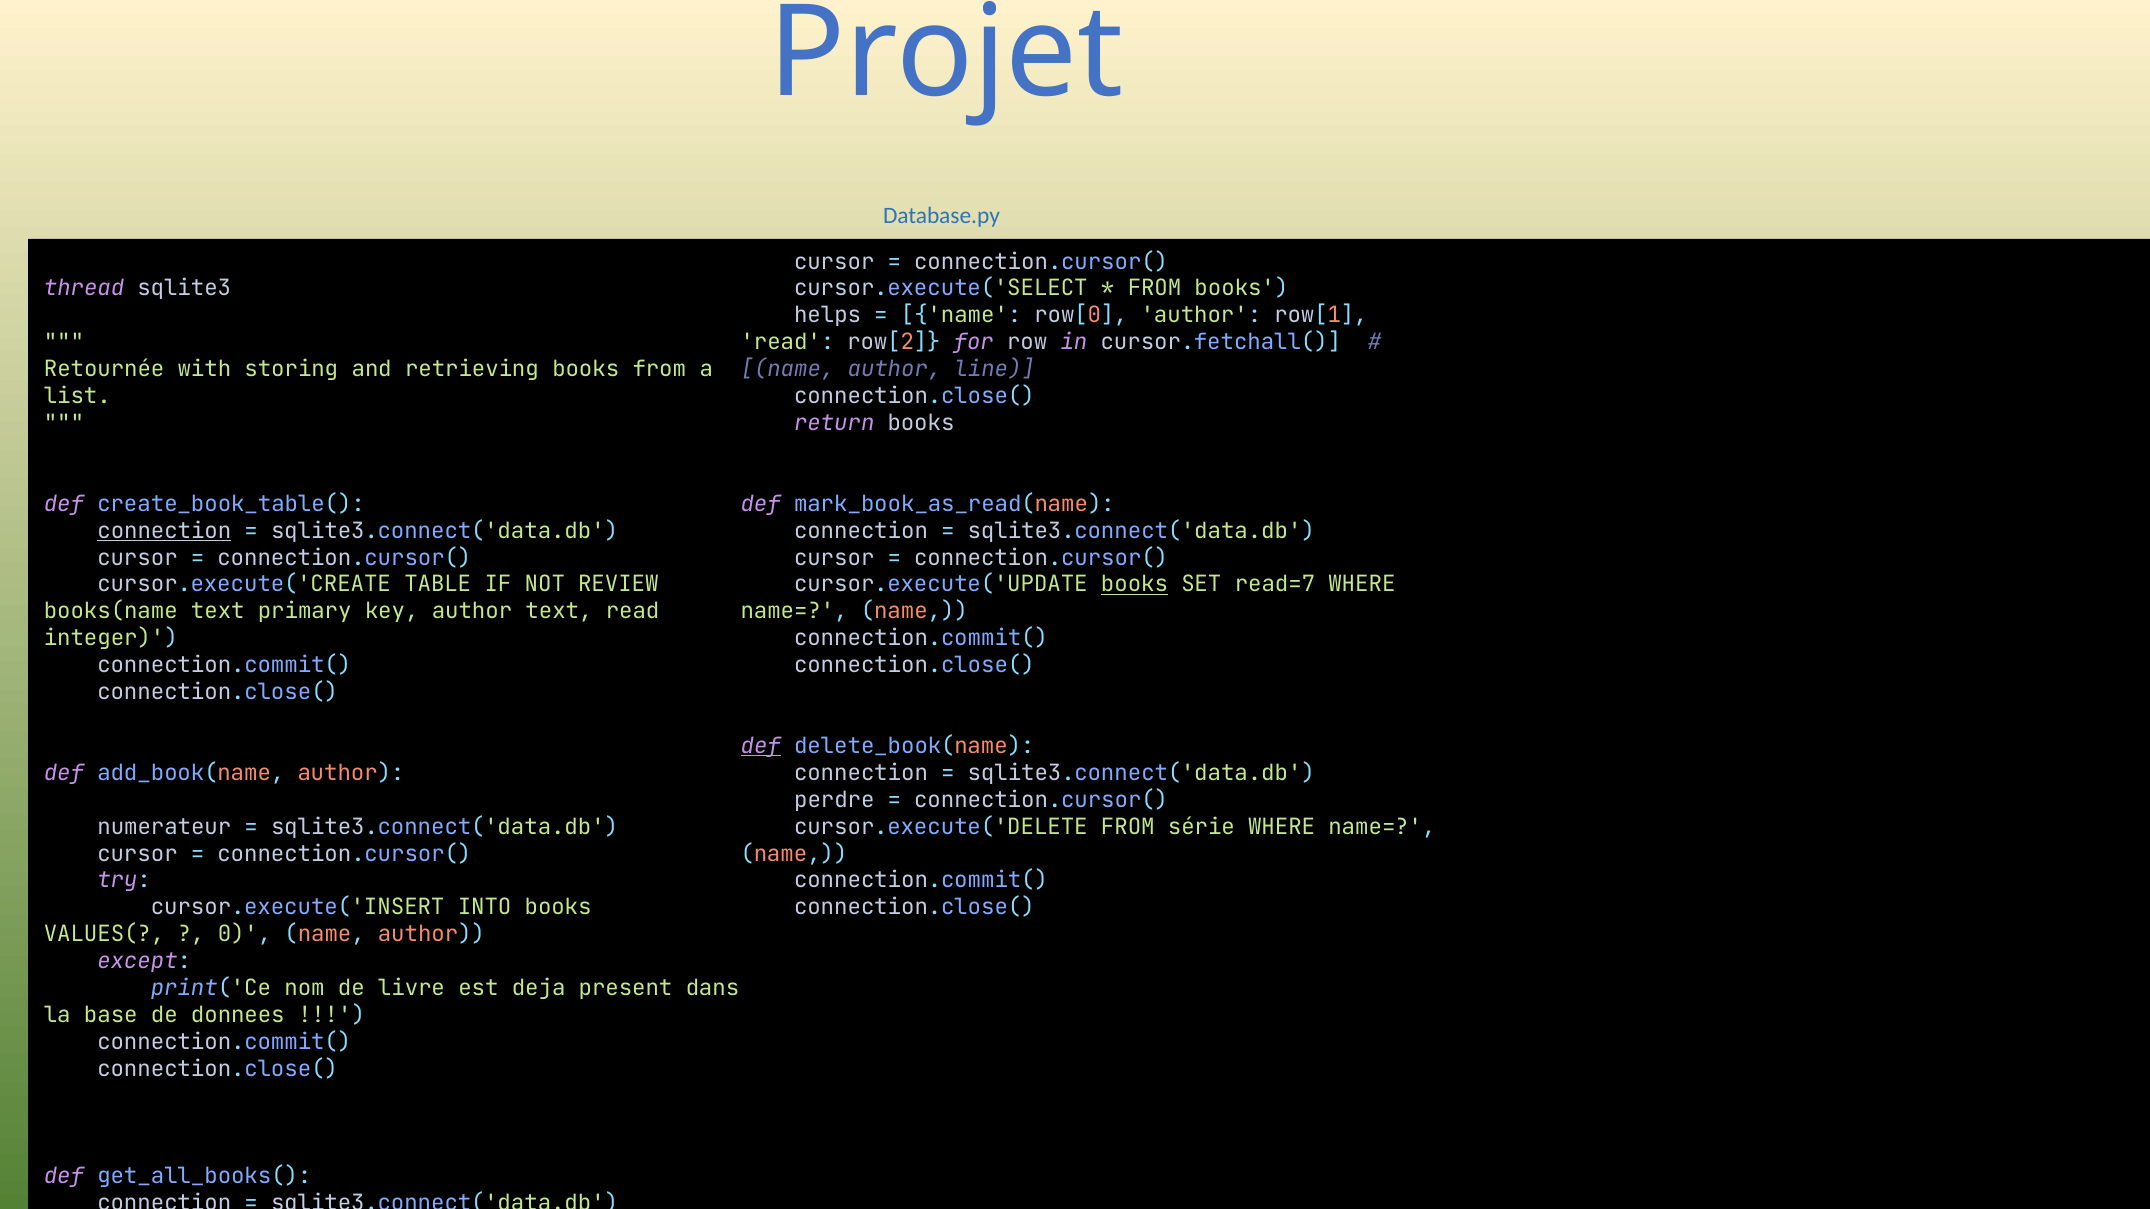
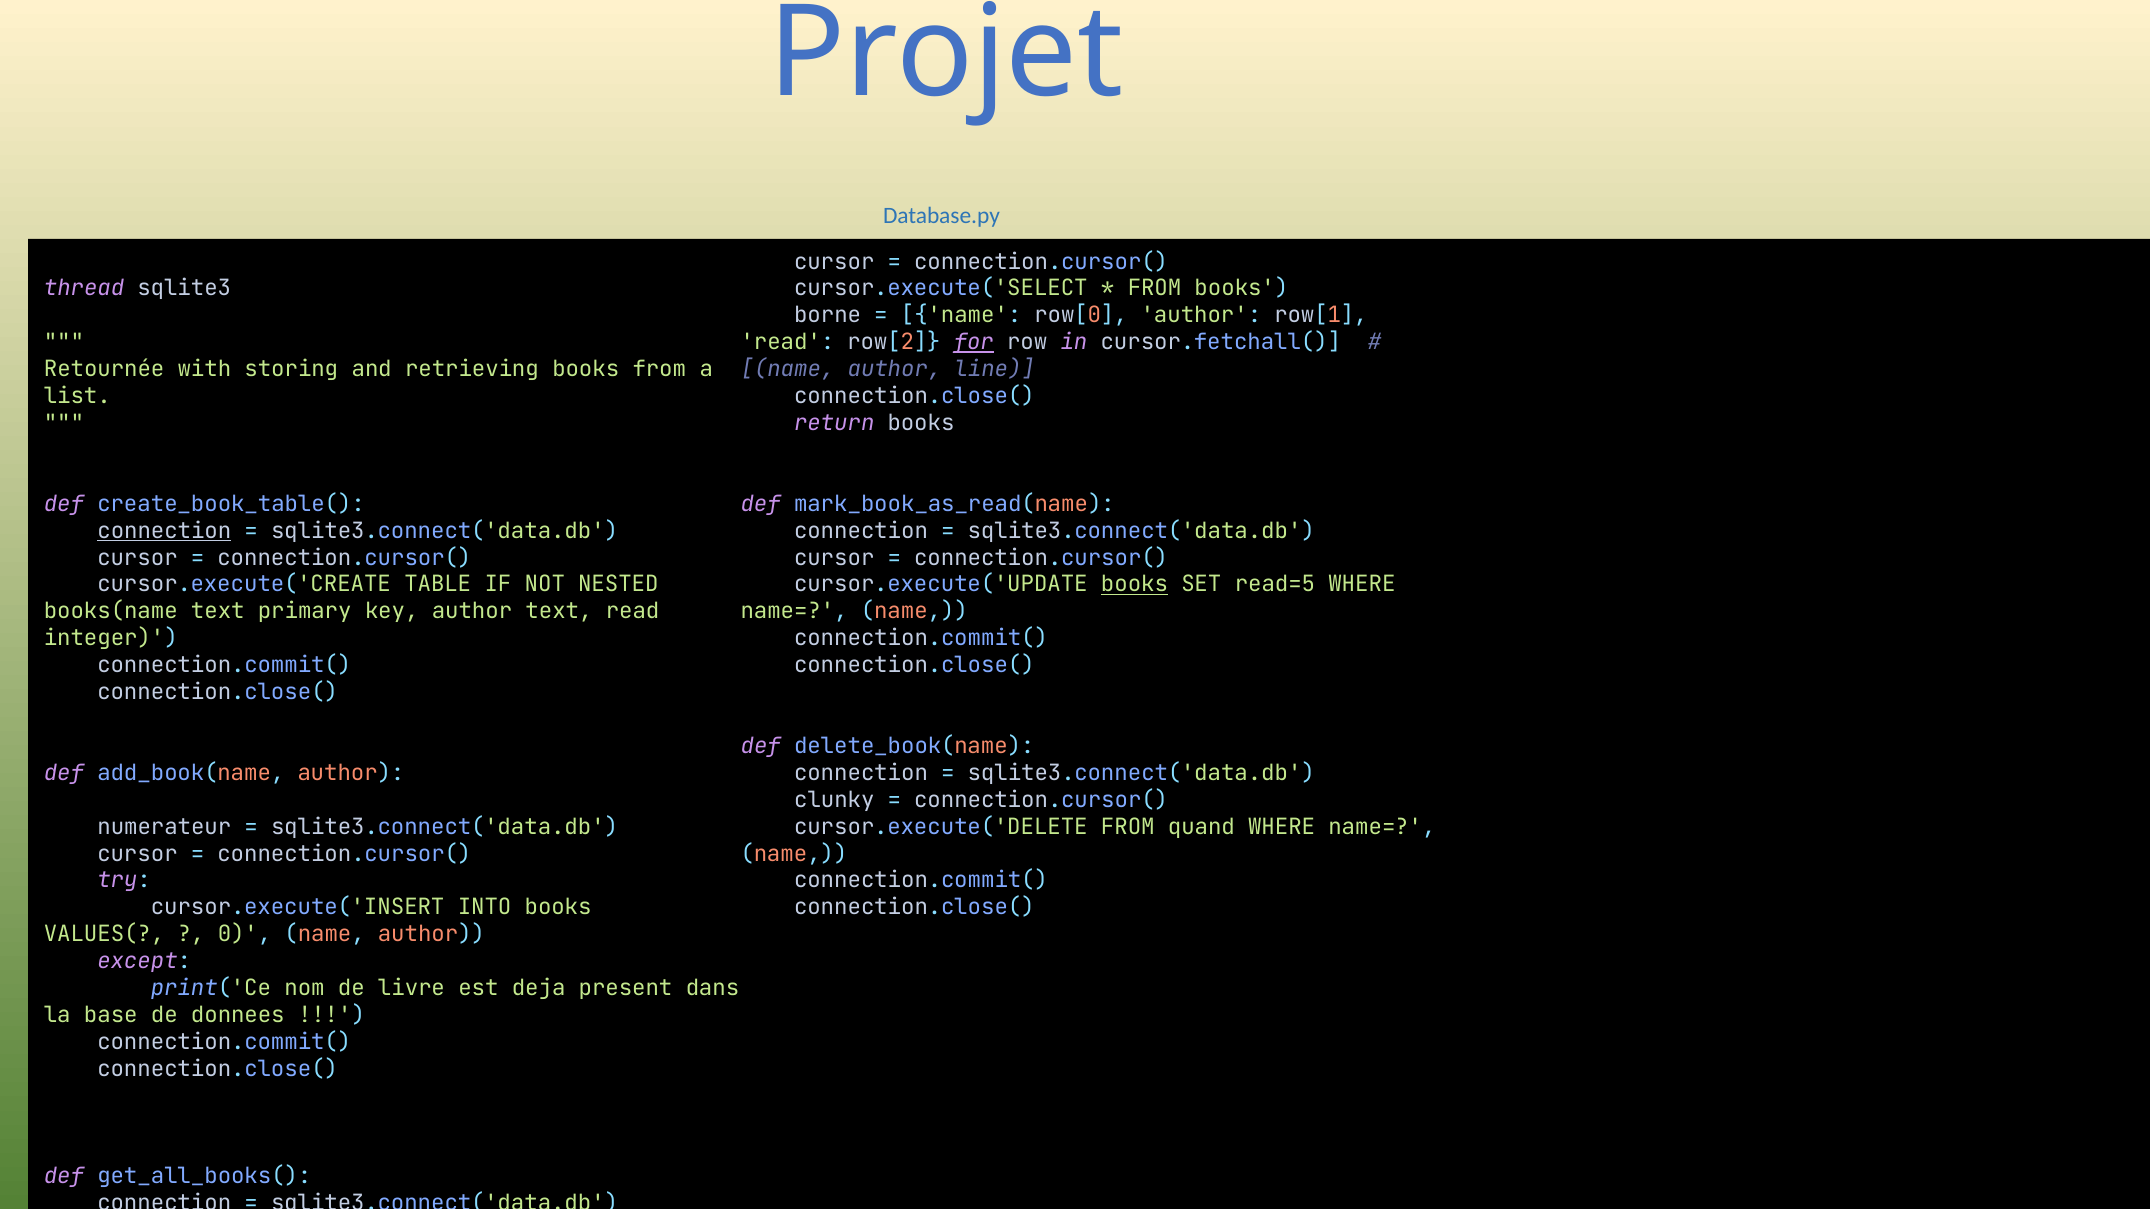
helps: helps -> borne (828, 316)
for underline: none -> present (974, 343)
REVIEW: REVIEW -> NESTED (618, 585)
read=7: read=7 -> read=5 (1275, 585)
def underline: present -> none (761, 746)
perdre: perdre -> clunky (834, 800)
série: série -> quand (1201, 827)
